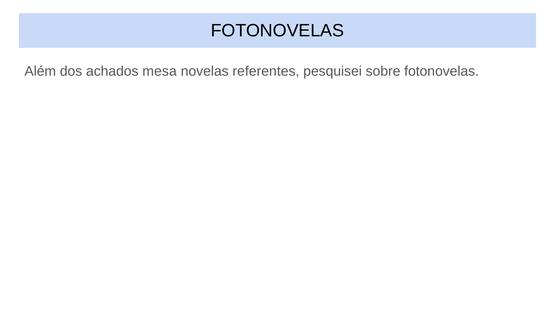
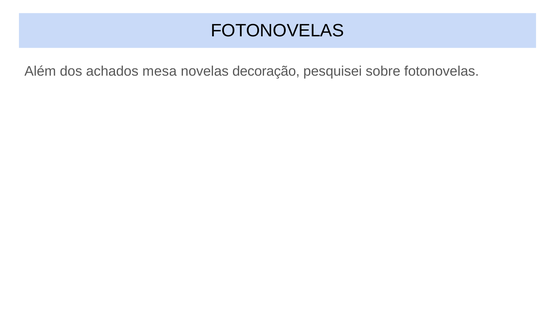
referentes: referentes -> decoração (266, 71)
